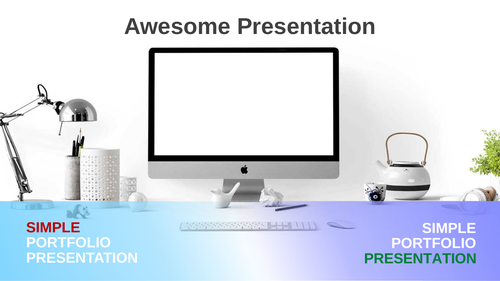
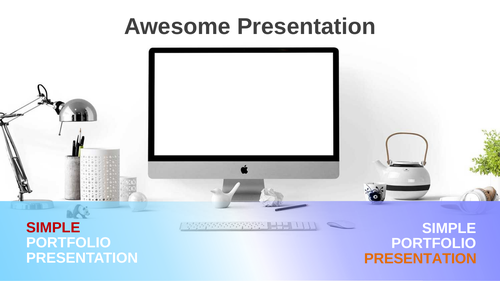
PRESENTATION colour: green -> orange (420, 259)
